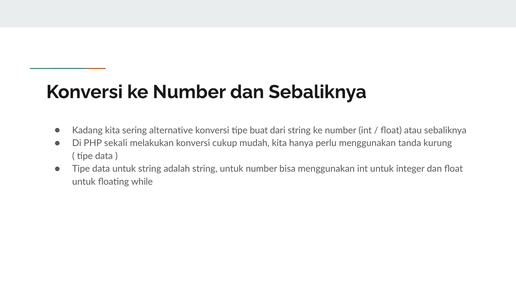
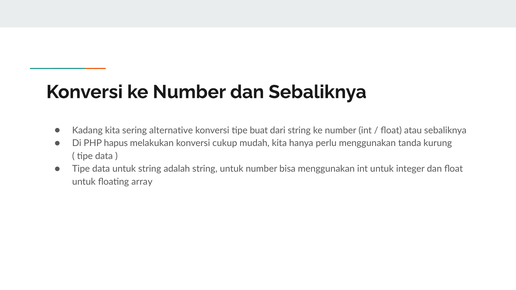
sekali: sekali -> hapus (116, 143)
while: while -> array (142, 182)
